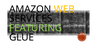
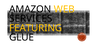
FEATURING colour: light green -> yellow (36, 28)
